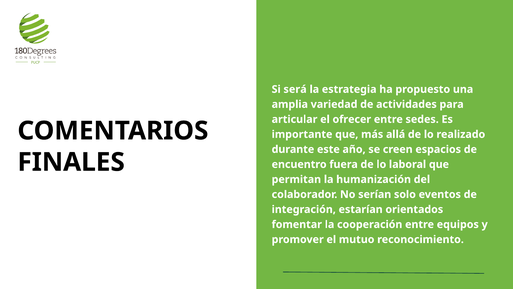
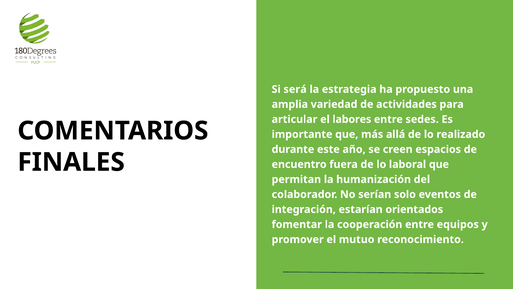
ofrecer: ofrecer -> labores (352, 119)
